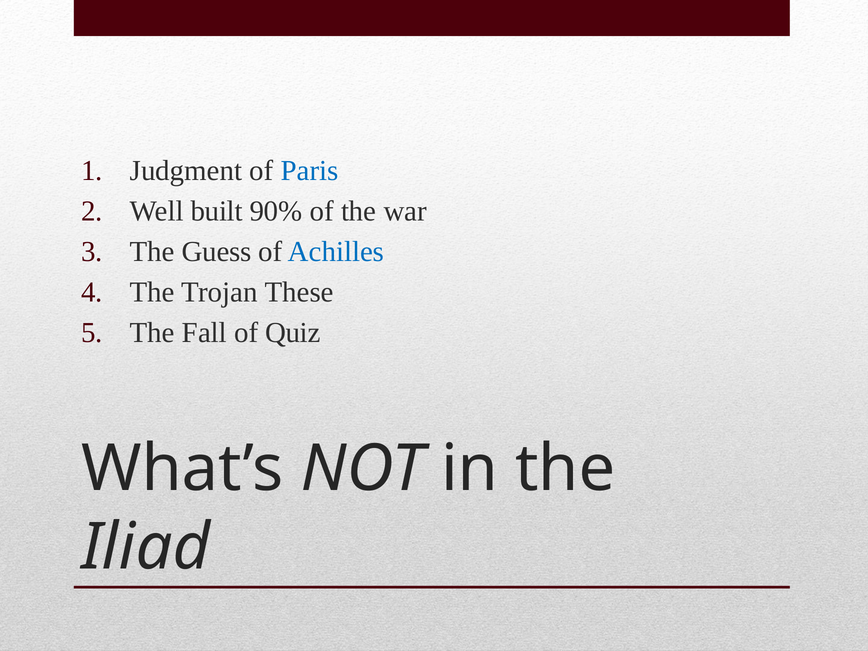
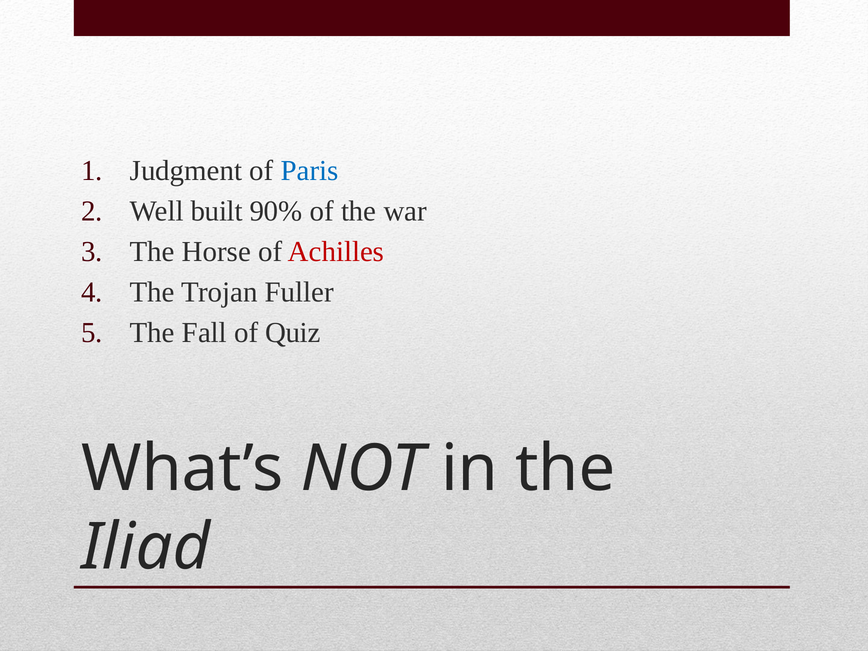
Guess: Guess -> Horse (216, 252)
Achilles colour: blue -> red (336, 252)
These: These -> Fuller (299, 292)
